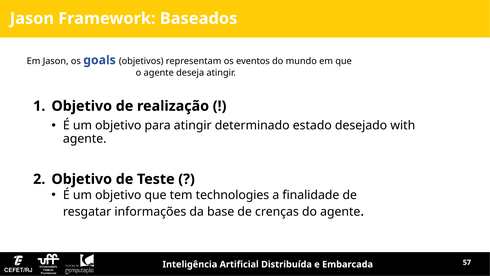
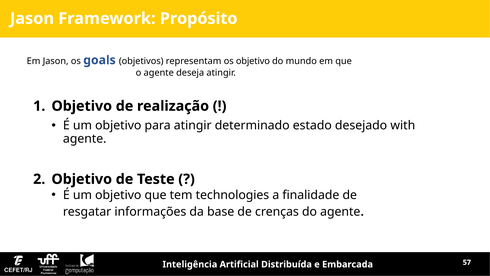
Baseados: Baseados -> Propósito (199, 18)
os eventos: eventos -> objetivo (253, 61)
